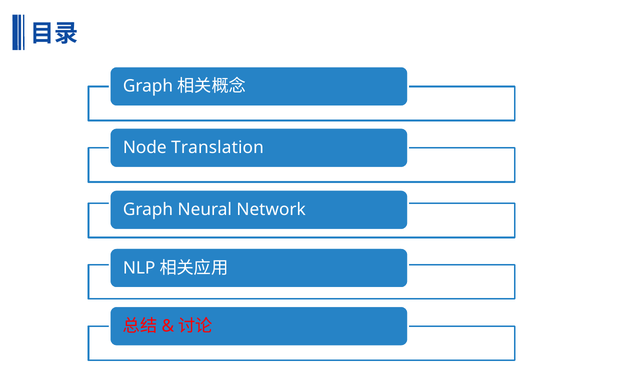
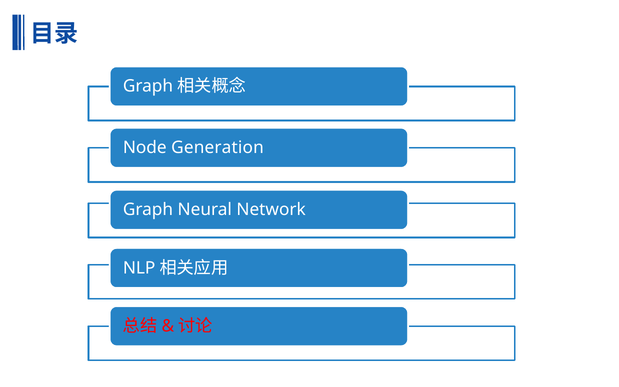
Translation: Translation -> Generation (217, 148)
